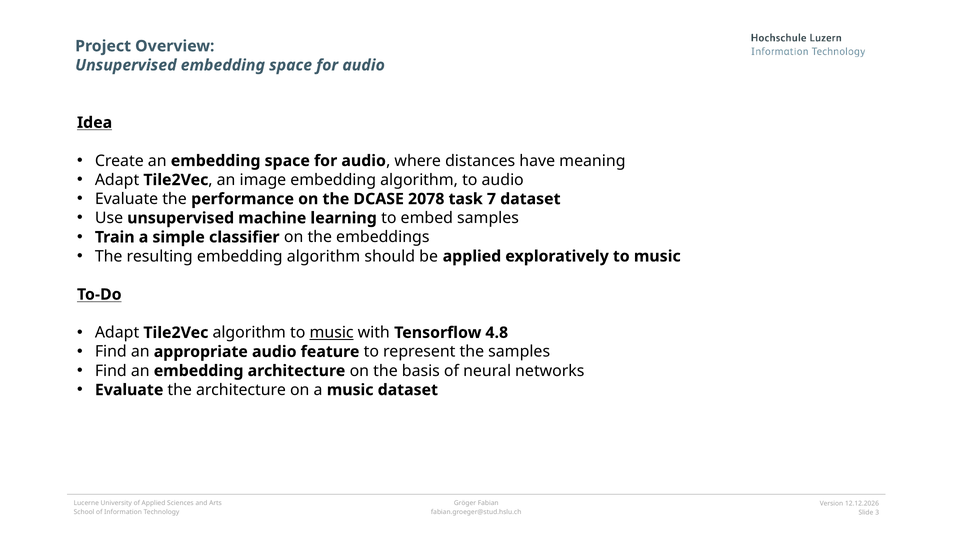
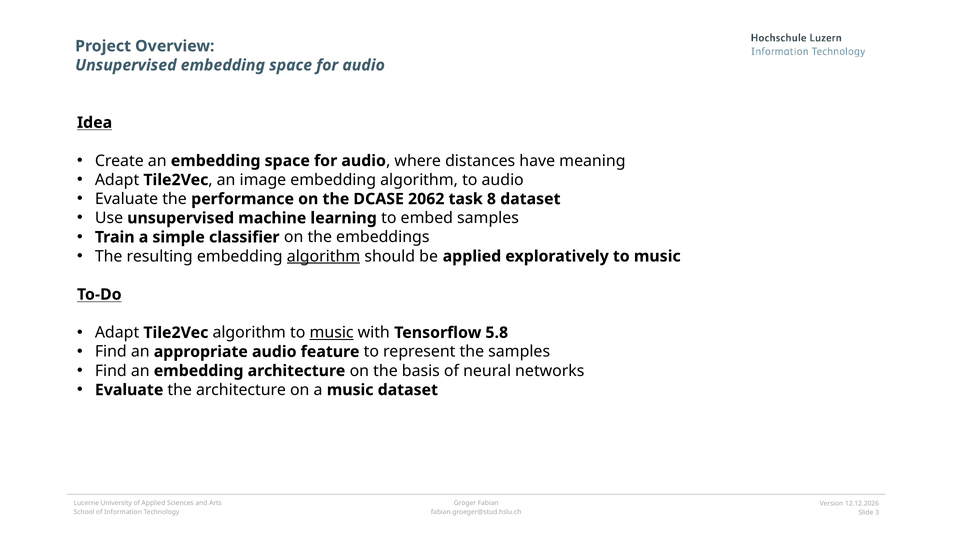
2078: 2078 -> 2062 (426, 199)
7: 7 -> 8 (491, 199)
algorithm underline: none -> present (324, 256)
4.8: 4.8 -> 5.8 (497, 333)
